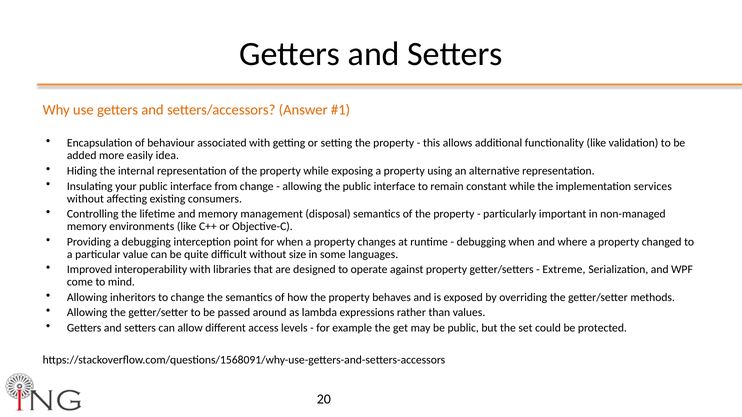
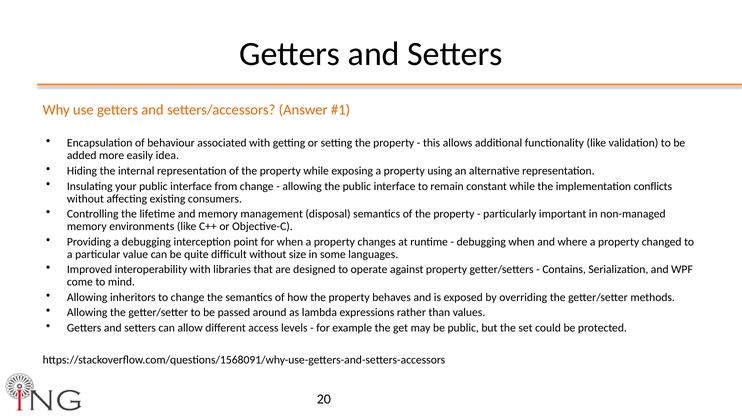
services: services -> conflicts (653, 186)
Extreme: Extreme -> Contains (564, 270)
